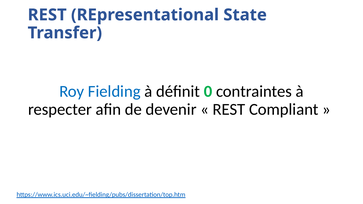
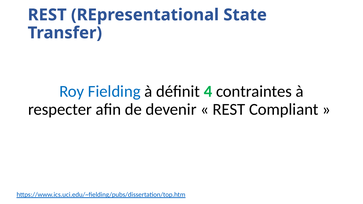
0: 0 -> 4 (208, 91)
